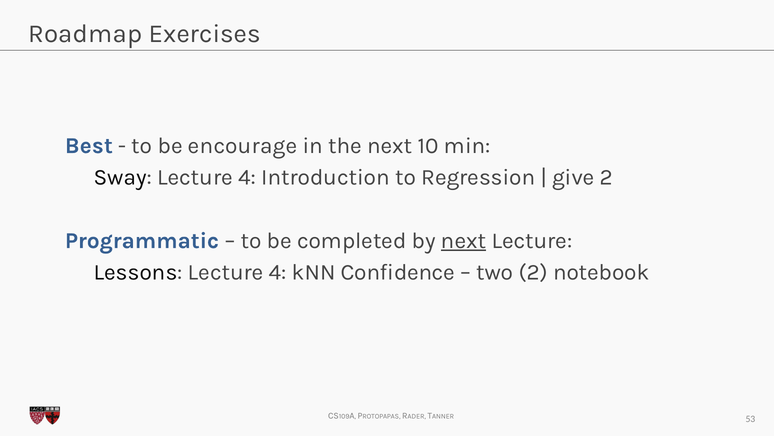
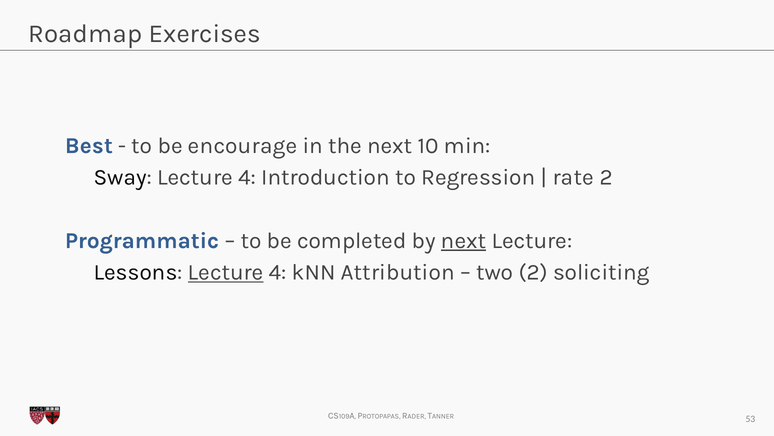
give: give -> rate (573, 177)
Lecture underline: none -> present (226, 272)
Confidence: Confidence -> Attribution (398, 272)
notebook: notebook -> soliciting (601, 272)
